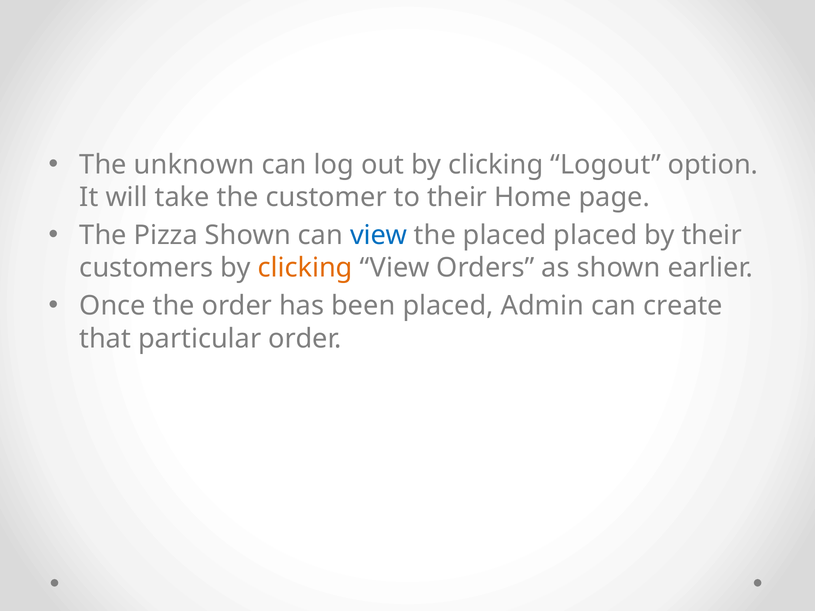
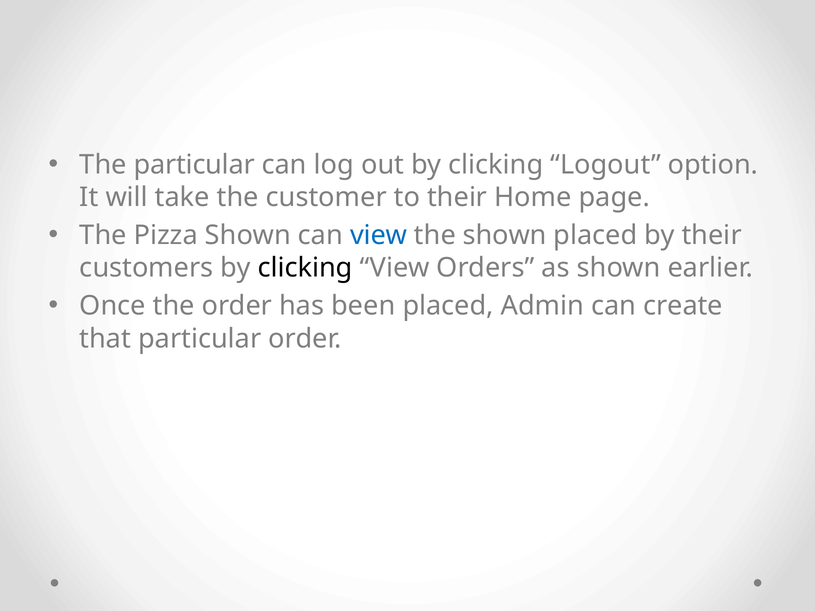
The unknown: unknown -> particular (194, 165)
the placed: placed -> shown (505, 236)
clicking colour: orange -> black (305, 268)
